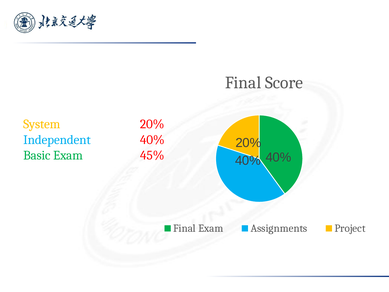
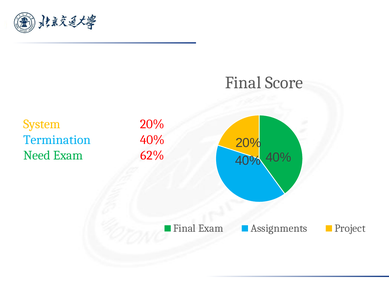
Independent: Independent -> Termination (57, 140)
Basic: Basic -> Need (37, 155)
45%: 45% -> 62% (152, 155)
